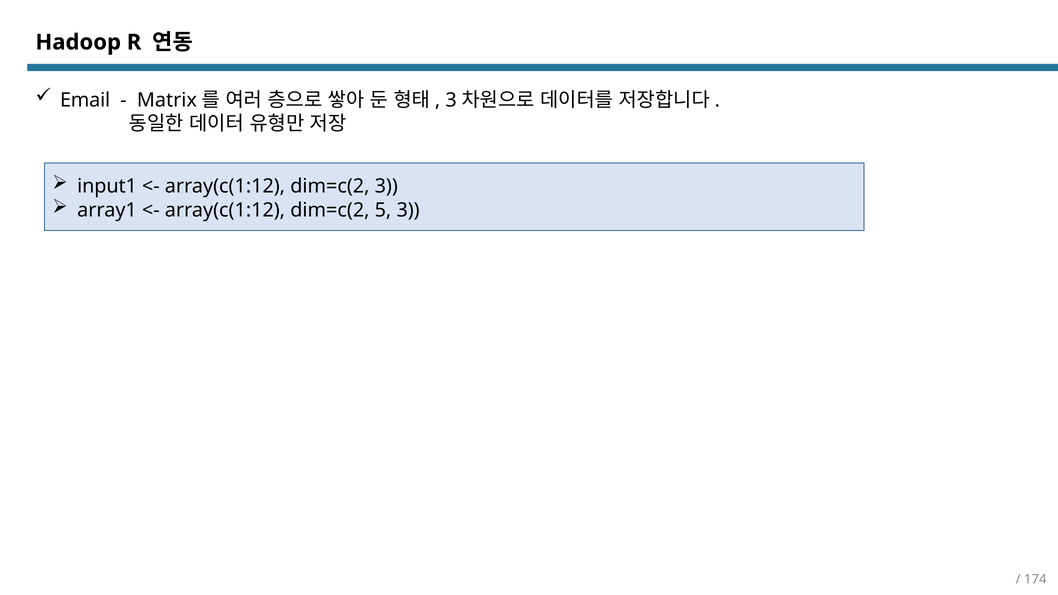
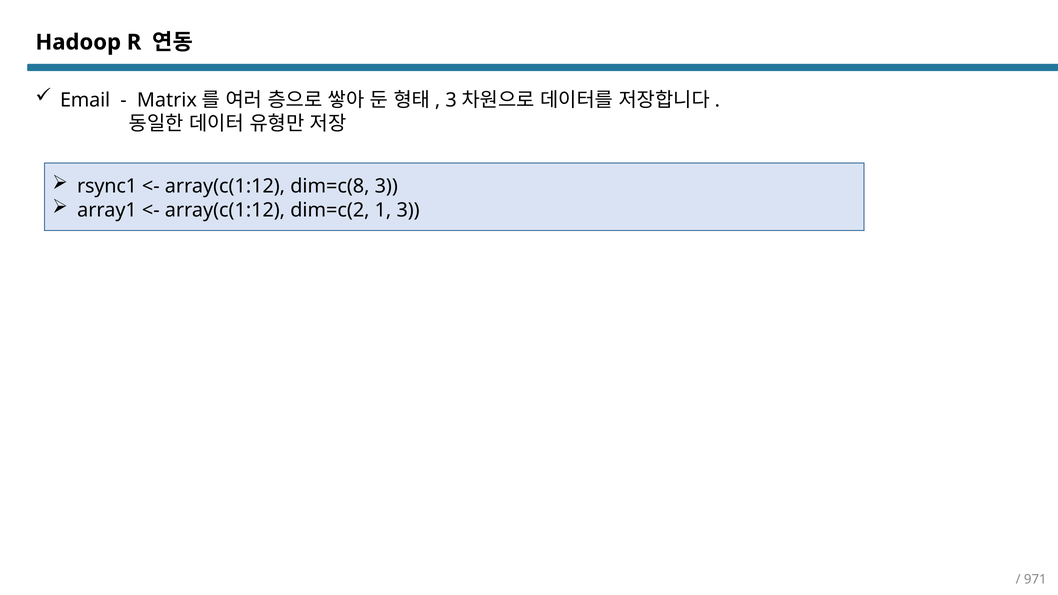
input1: input1 -> rsync1 (107, 186)
dim=c(2: dim=c(2 -> dim=c(8 (330, 186)
5: 5 -> 1 (383, 210)
174: 174 -> 971 (1035, 580)
